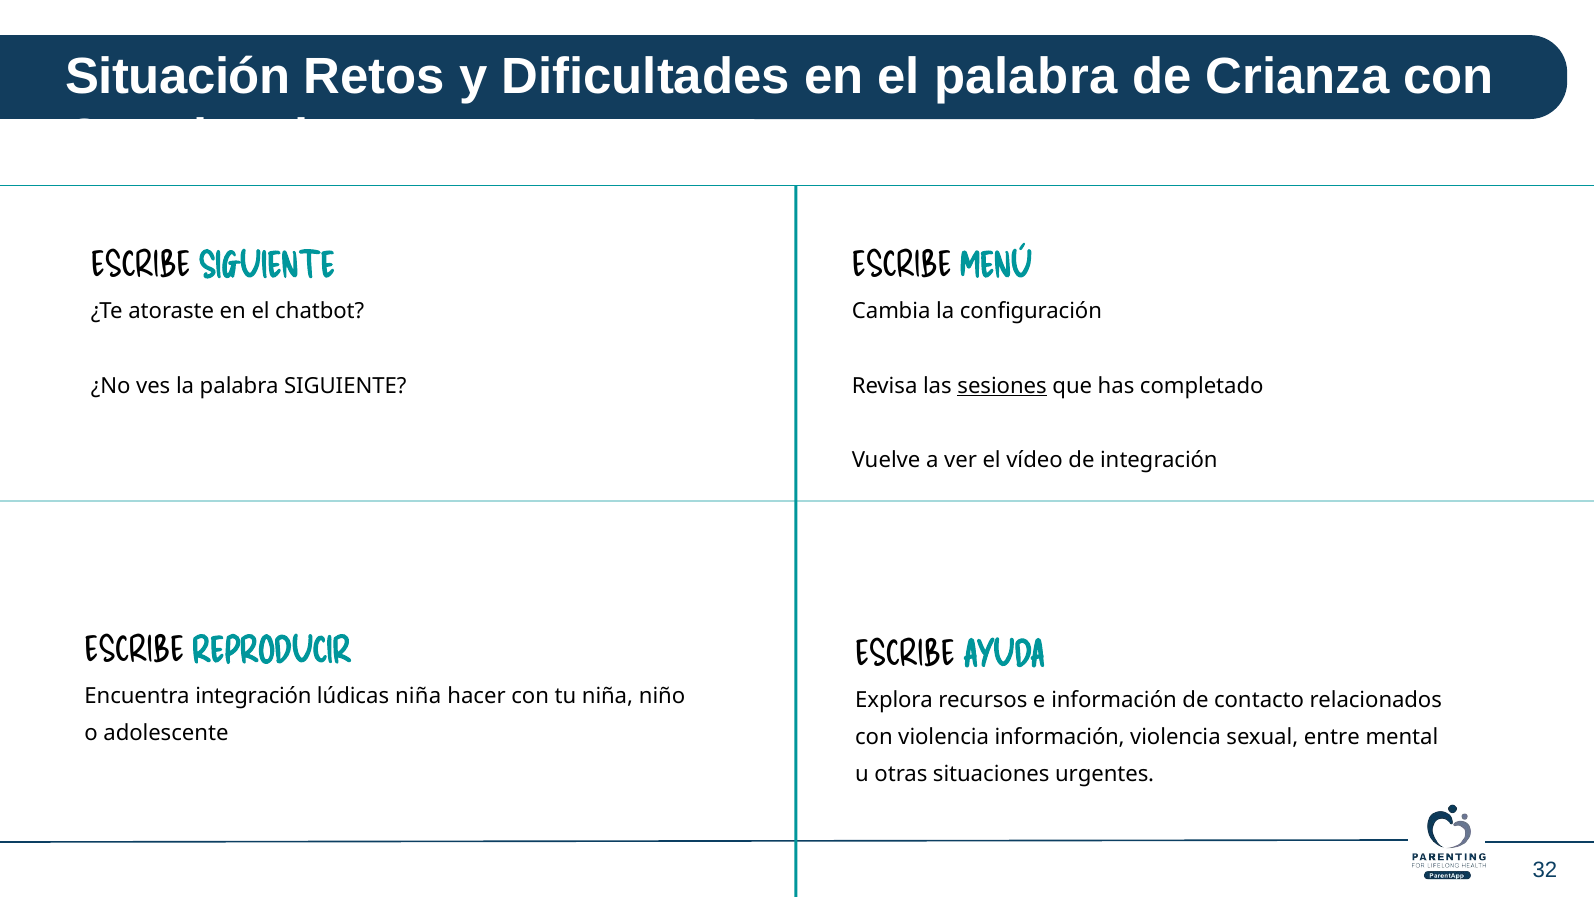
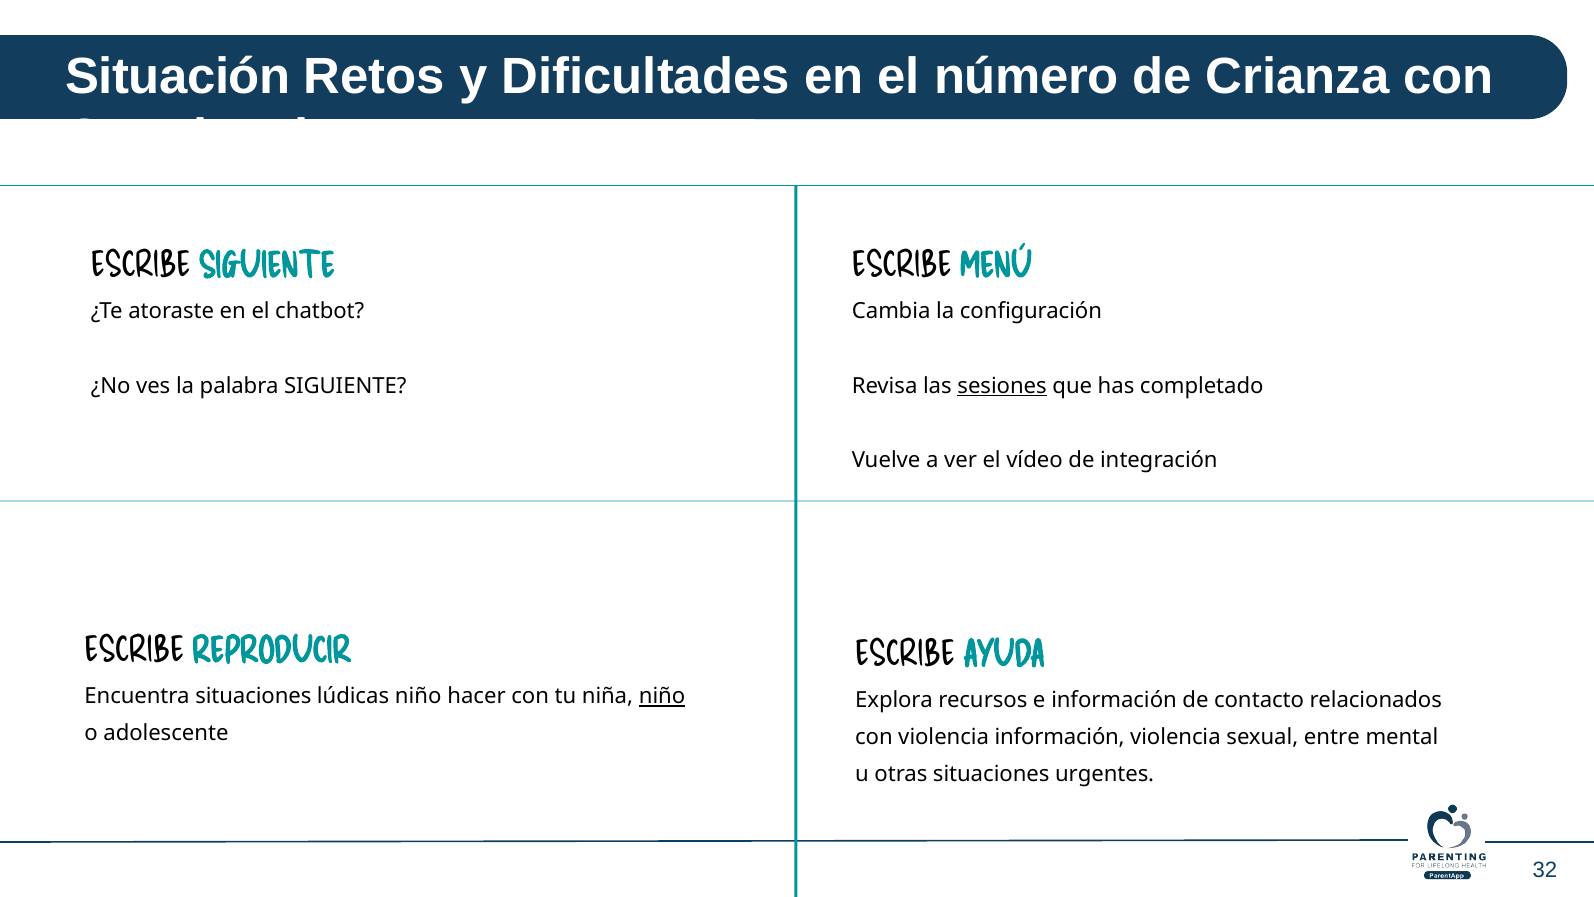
el palabra: palabra -> número (1026, 76)
Encuentra integración: integración -> situaciones (253, 696)
lúdicas niña: niña -> niño (418, 696)
niño underline: none -> present (662, 696)
